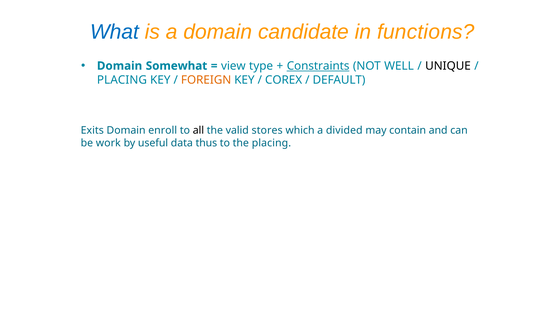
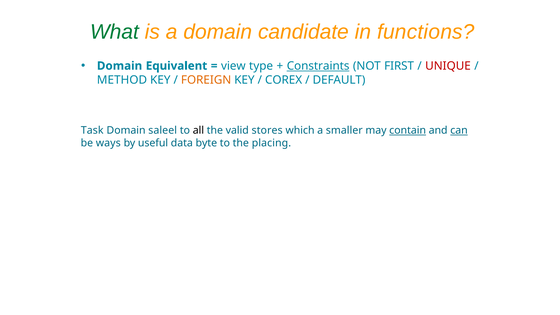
What colour: blue -> green (115, 32)
Somewhat: Somewhat -> Equivalent (177, 66)
WELL: WELL -> FIRST (399, 66)
UNIQUE colour: black -> red (448, 66)
PLACING: PLACING -> METHOD (122, 80)
Exits: Exits -> Task (92, 130)
enroll: enroll -> saleel (163, 130)
divided: divided -> smaller (344, 130)
contain underline: none -> present (408, 130)
can underline: none -> present (459, 130)
work: work -> ways (108, 143)
thus: thus -> byte (206, 143)
